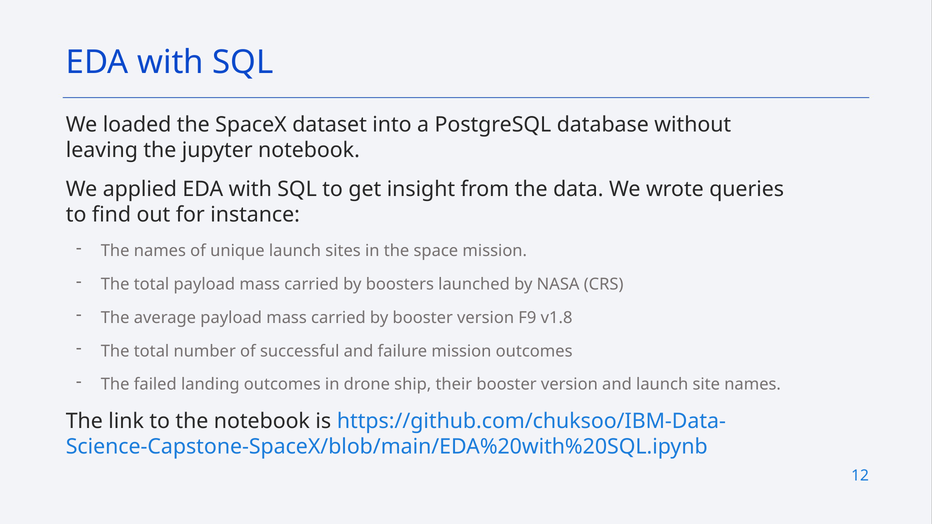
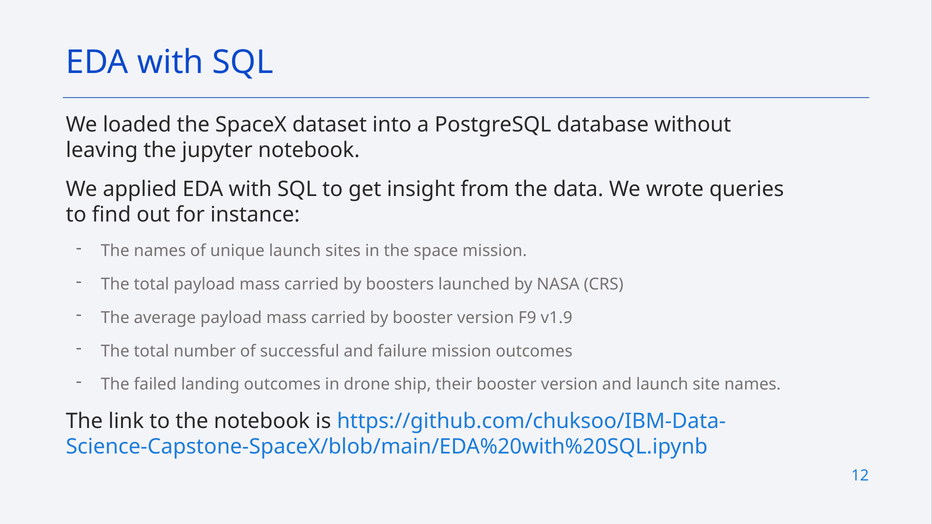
v1.8: v1.8 -> v1.9 (557, 318)
